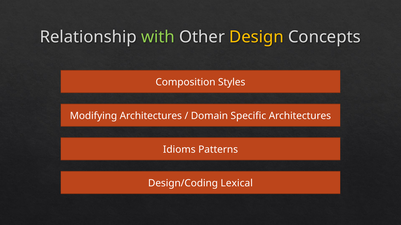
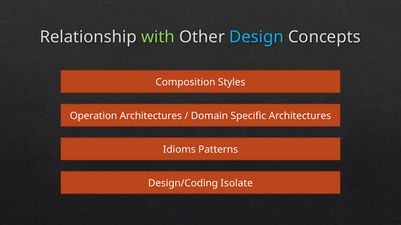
Design colour: yellow -> light blue (256, 37)
Modifying: Modifying -> Operation (94, 116)
Lexical: Lexical -> Isolate (237, 184)
